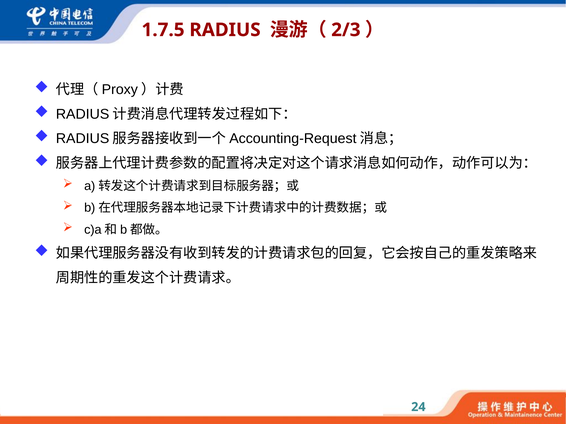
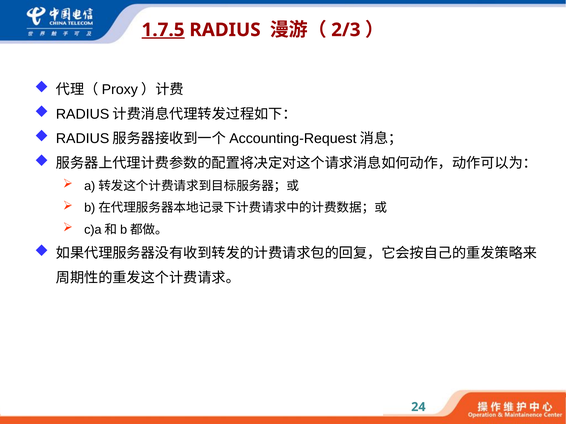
1.7.5 underline: none -> present (163, 30)
